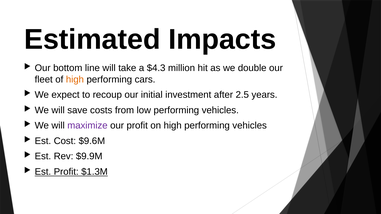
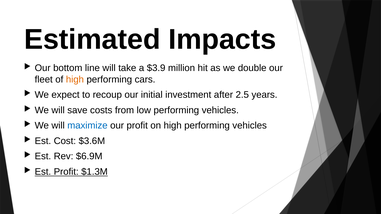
$4.3: $4.3 -> $3.9 (156, 68)
maximize colour: purple -> blue (87, 126)
$9.6M: $9.6M -> $3.6M (92, 141)
$9.9M: $9.9M -> $6.9M (89, 157)
